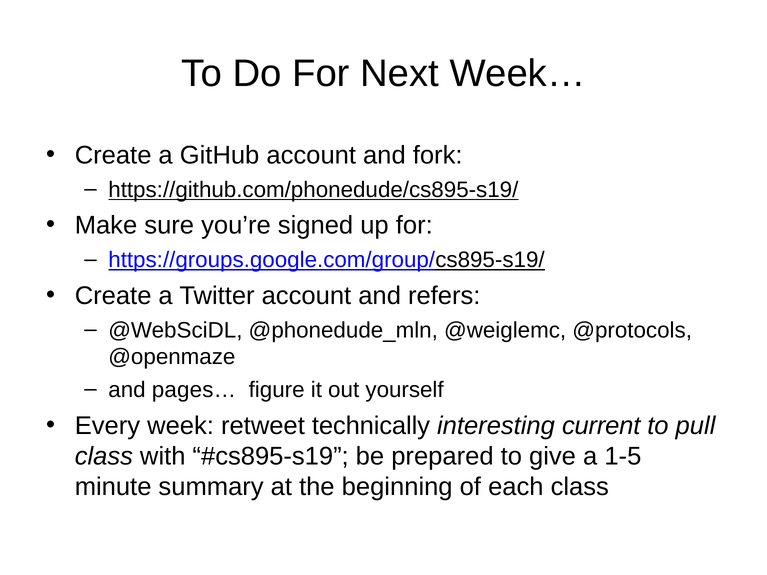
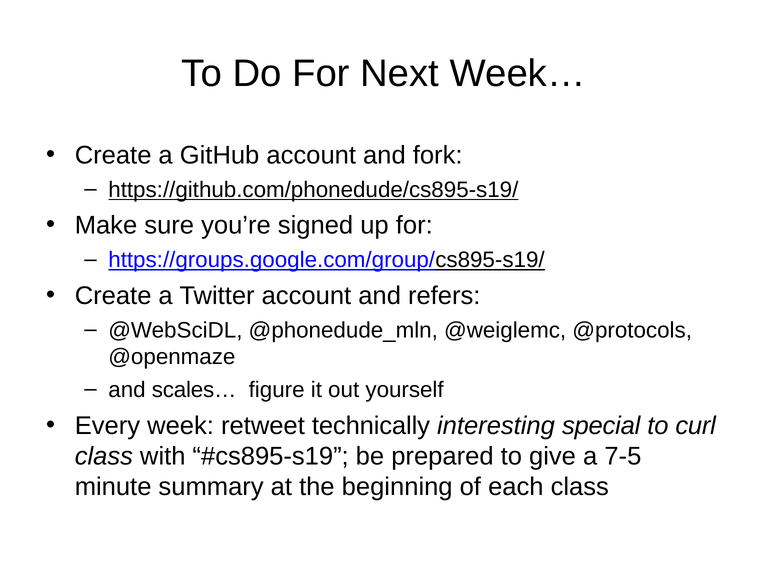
pages…: pages… -> scales… (194, 390)
current: current -> special (601, 426)
pull: pull -> curl (696, 426)
1-5: 1-5 -> 7-5 (623, 457)
